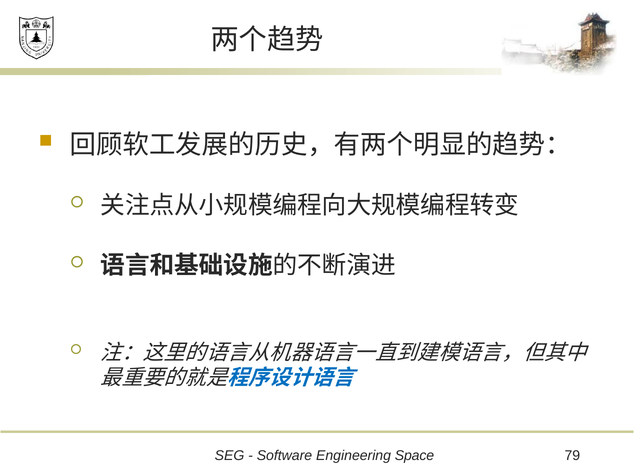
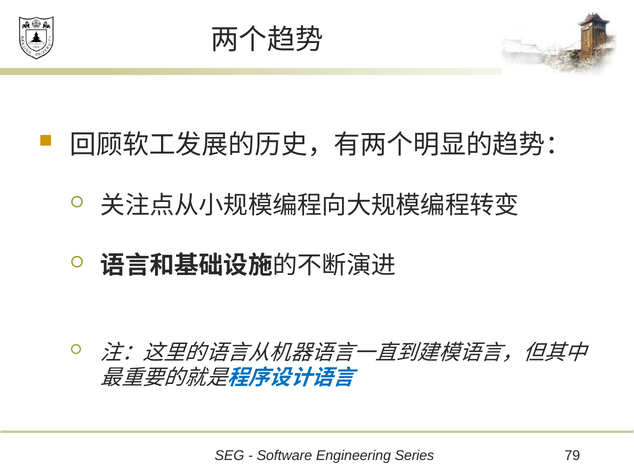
Space: Space -> Series (414, 455)
